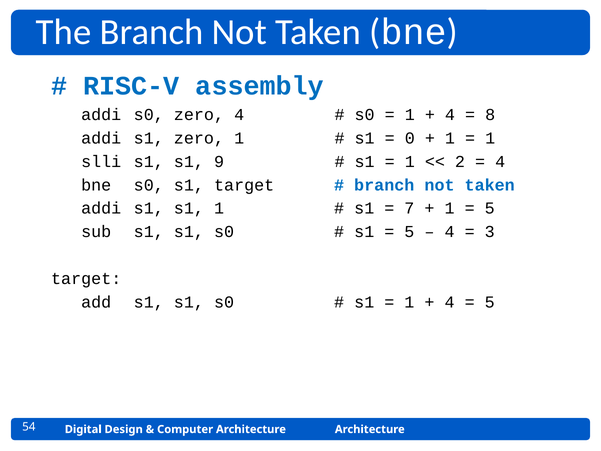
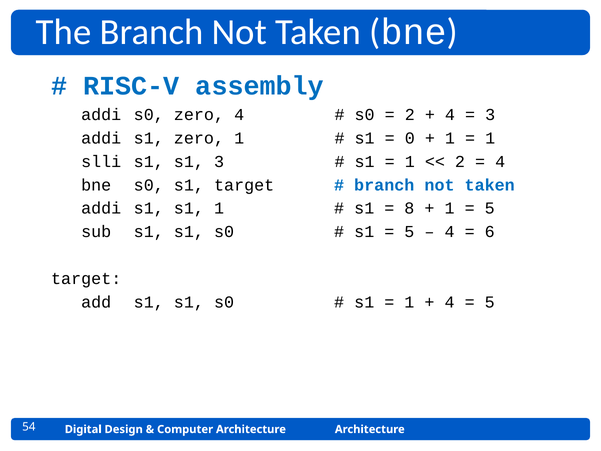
1: 1 -> 2 (410, 115)
8: 8 -> 3 (490, 115)
s1 9: 9 -> 3 (219, 162)
7: 7 -> 8 (409, 208)
3: 3 -> 6 (490, 232)
